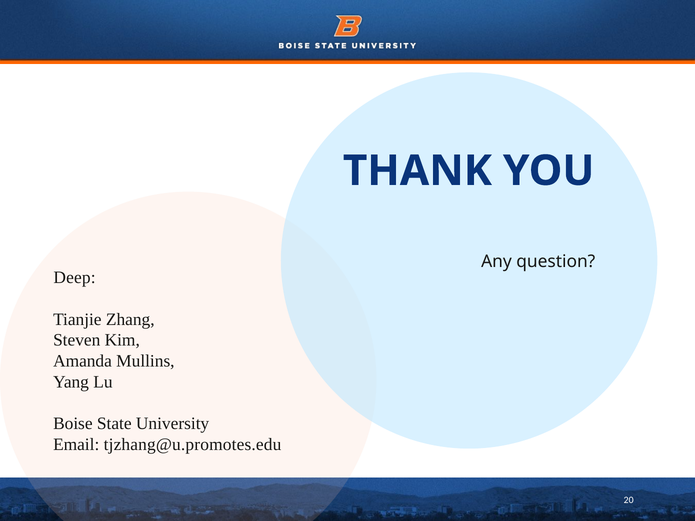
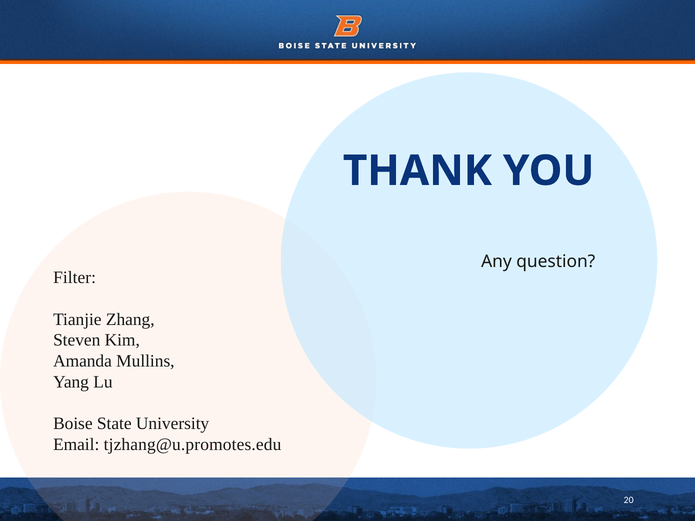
Deep: Deep -> Filter (75, 278)
